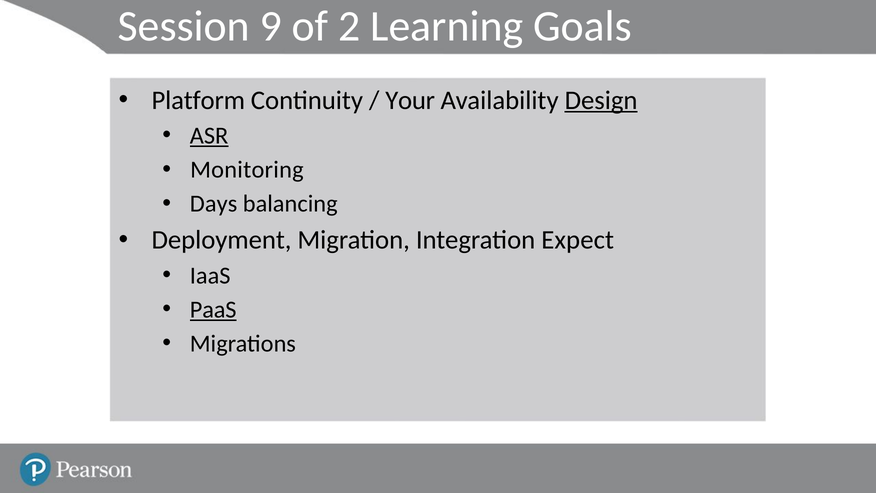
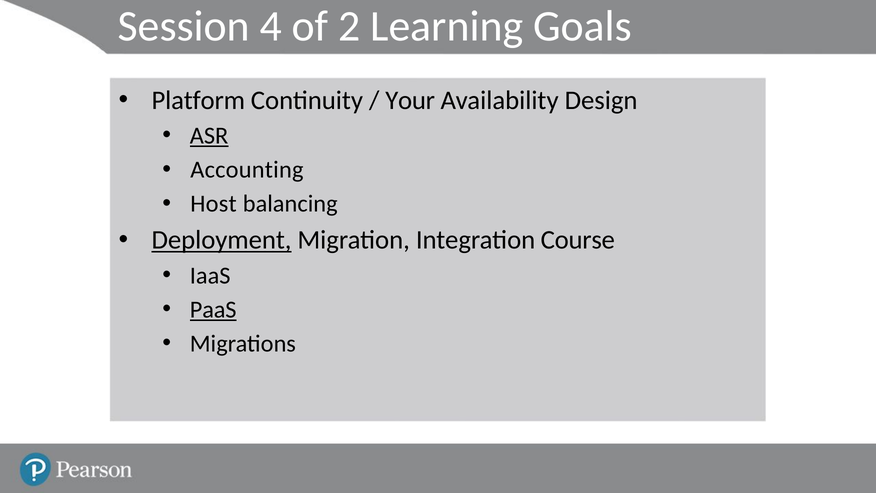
9: 9 -> 4 (271, 26)
Design underline: present -> none (601, 100)
Monitoring: Monitoring -> Accounting (247, 170)
Days: Days -> Host (214, 204)
Deployment underline: none -> present (222, 240)
Expect: Expect -> Course (578, 240)
